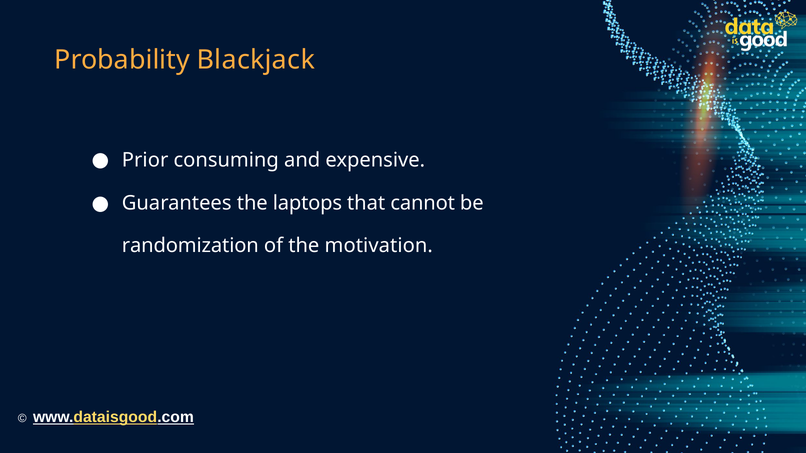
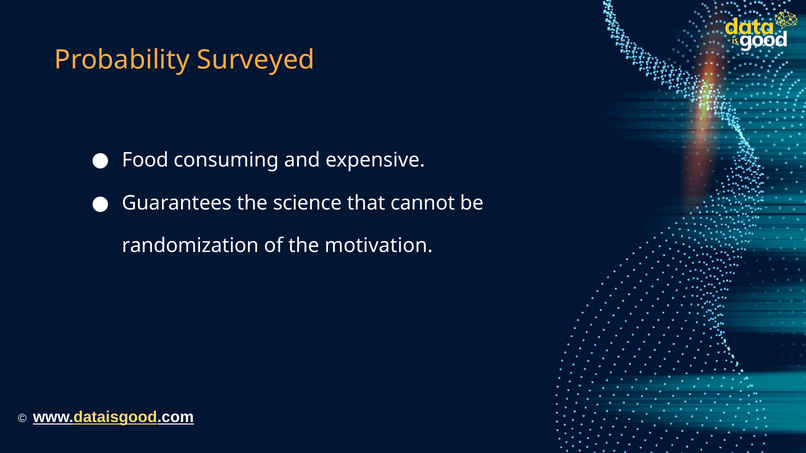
Blackjack: Blackjack -> Surveyed (256, 60)
Prior: Prior -> Food (145, 160)
laptops: laptops -> science (307, 204)
